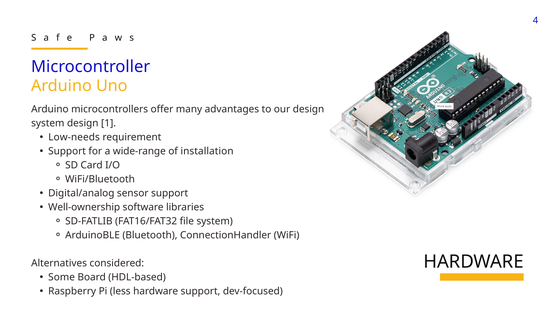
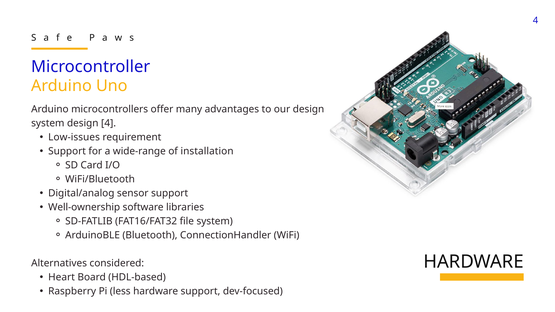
design 1: 1 -> 4 (109, 123)
Low-needs: Low-needs -> Low-issues (74, 137)
Some: Some -> Heart (62, 277)
